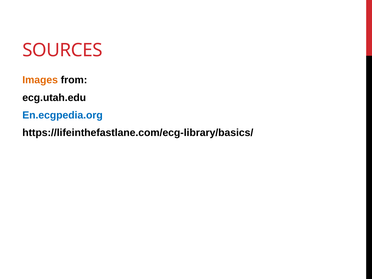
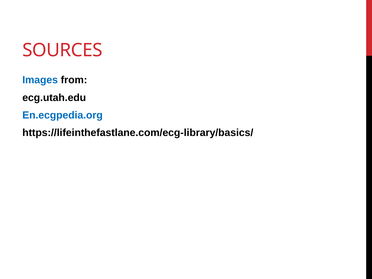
Images colour: orange -> blue (40, 80)
